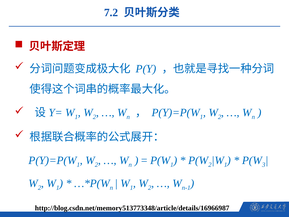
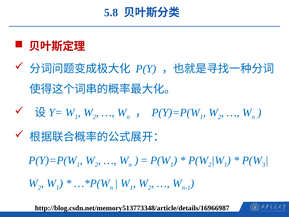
7.2: 7.2 -> 5.8 (111, 13)
